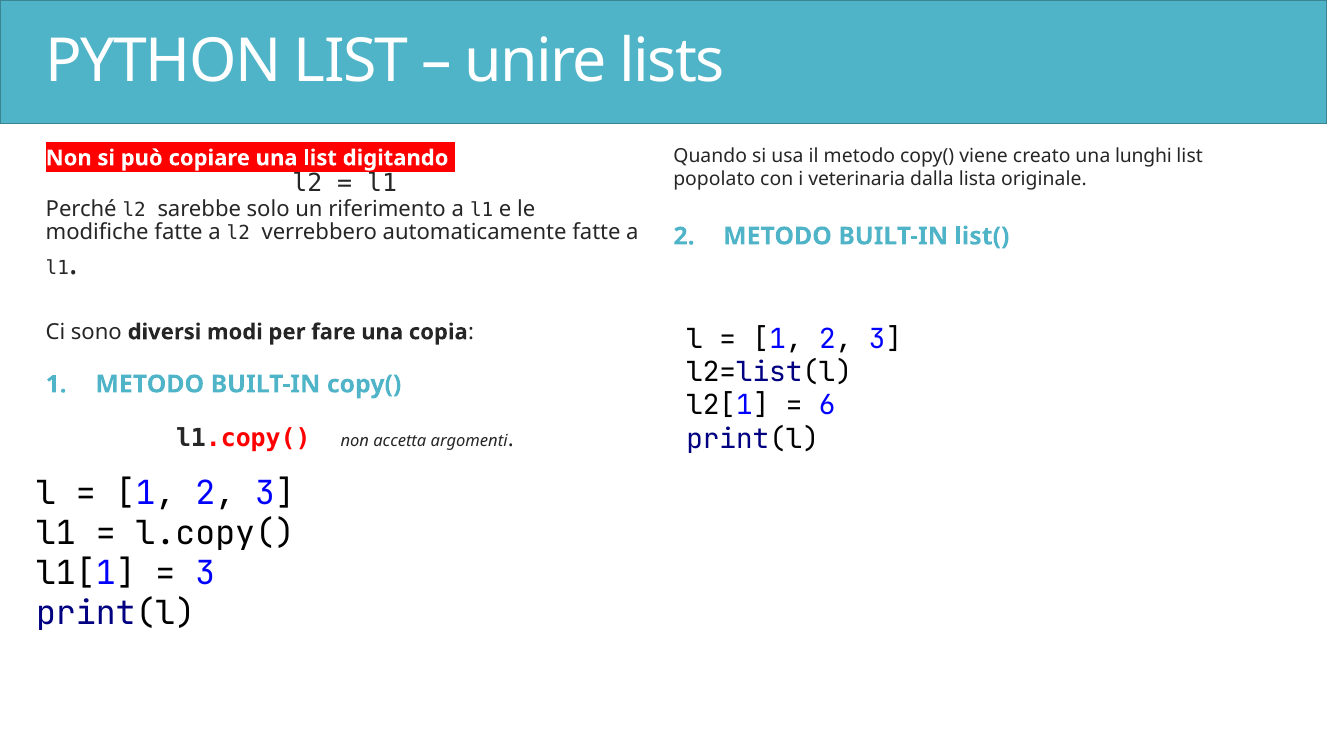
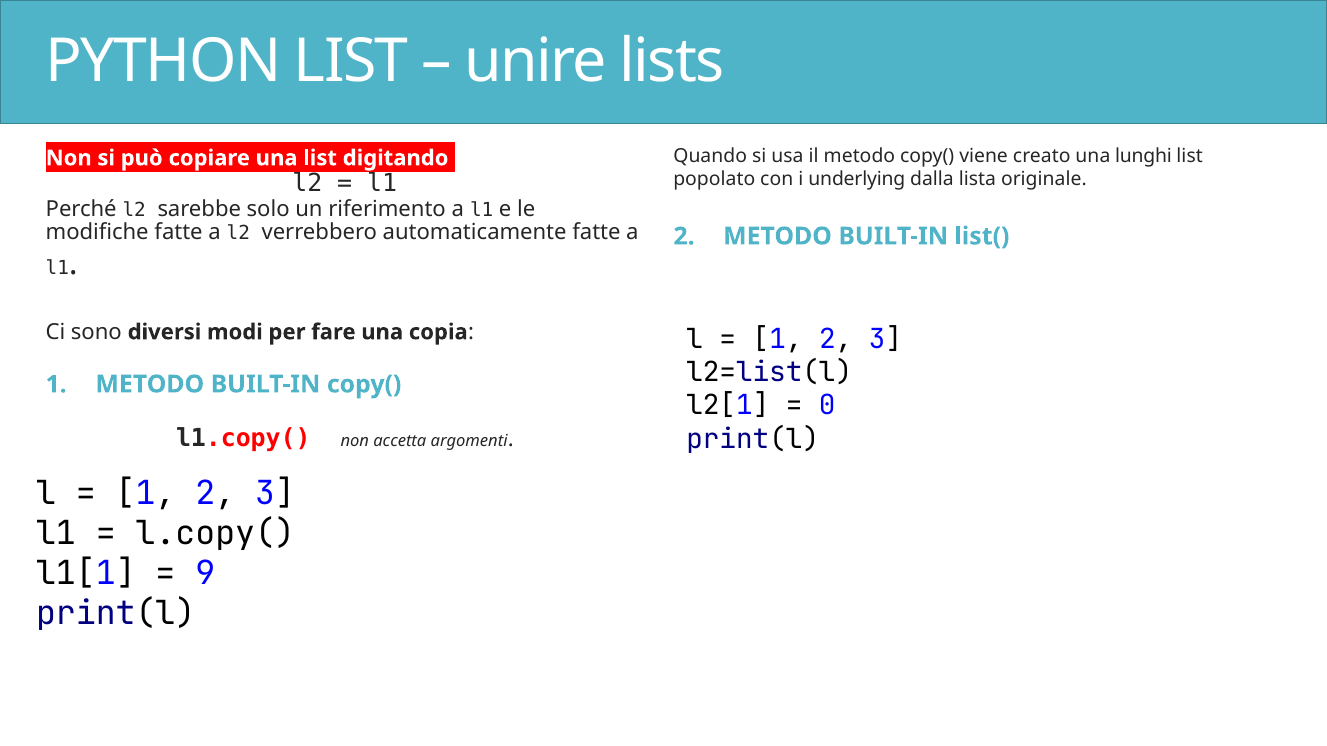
veterinaria: veterinaria -> underlying (857, 180)
6: 6 -> 0 (827, 406)
3: 3 -> 9 (205, 574)
